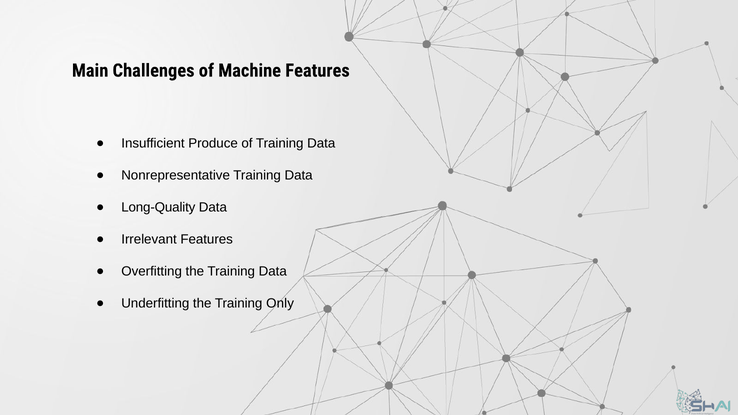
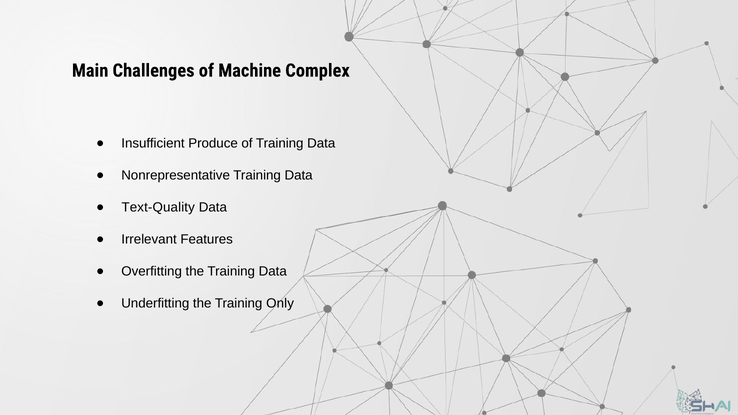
Machine Features: Features -> Complex (318, 71)
Long-Quality: Long-Quality -> Text-Quality (158, 208)
